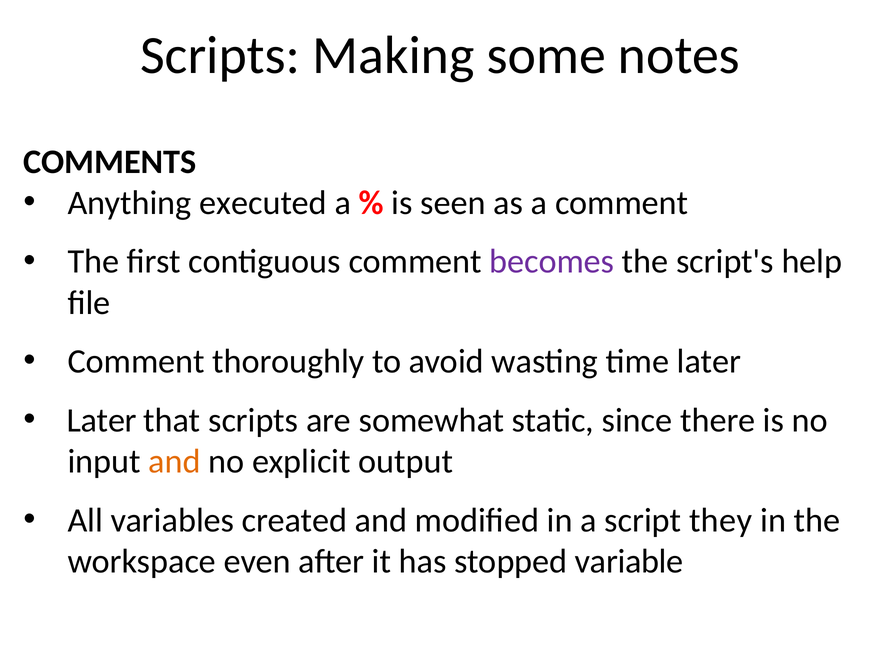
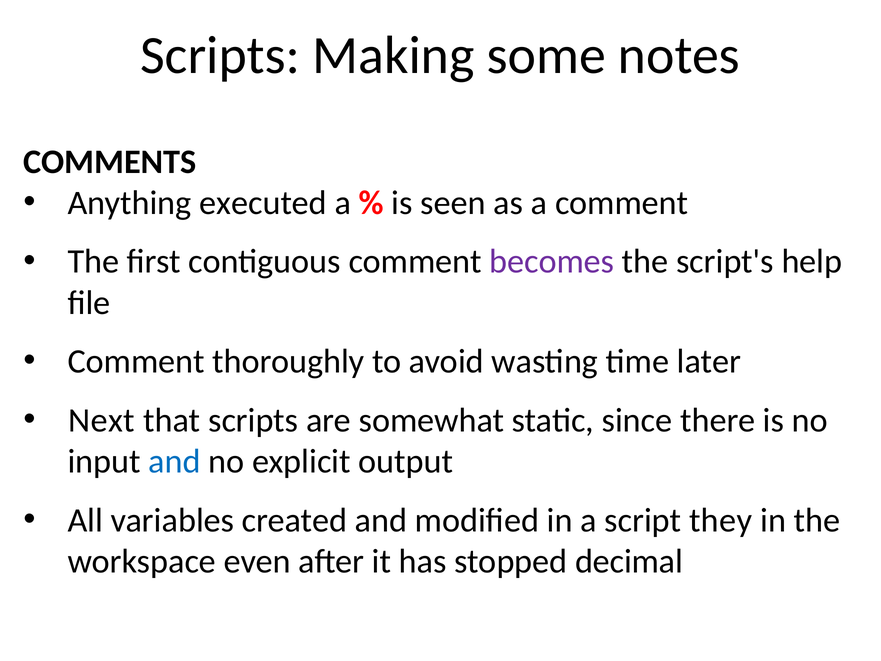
Later: Later -> Next (101, 420)
and colour: orange -> blue (175, 461)
variable: variable -> decimal (629, 561)
